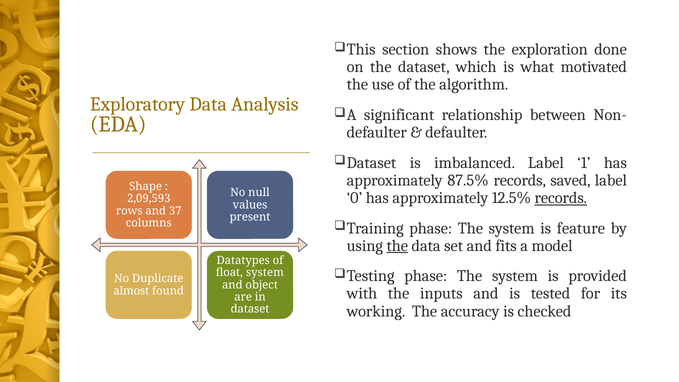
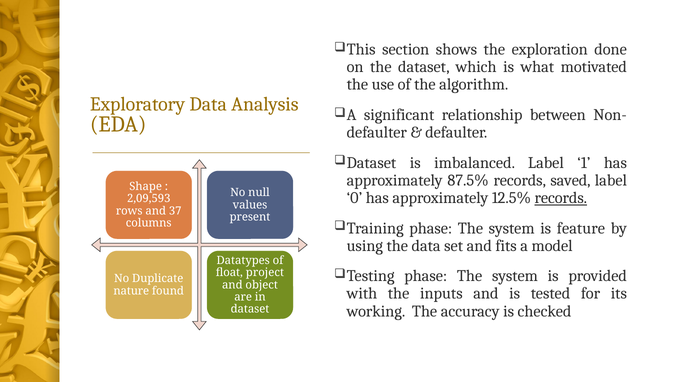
the underline: present -> none (397, 246)
float system: system -> project (265, 273)
almost: almost -> nature (131, 291)
